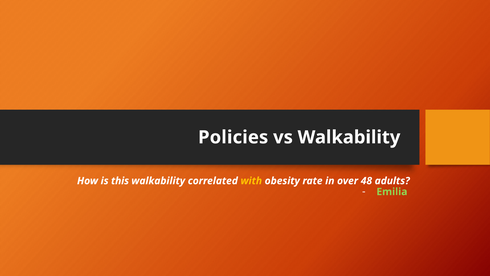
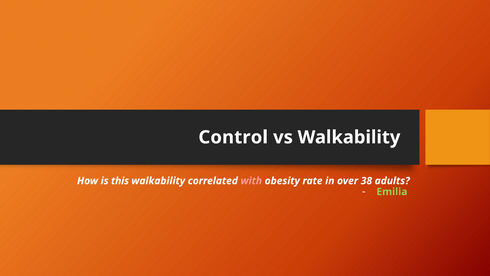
Policies: Policies -> Control (233, 137)
with colour: yellow -> pink (251, 181)
48: 48 -> 38 (366, 181)
